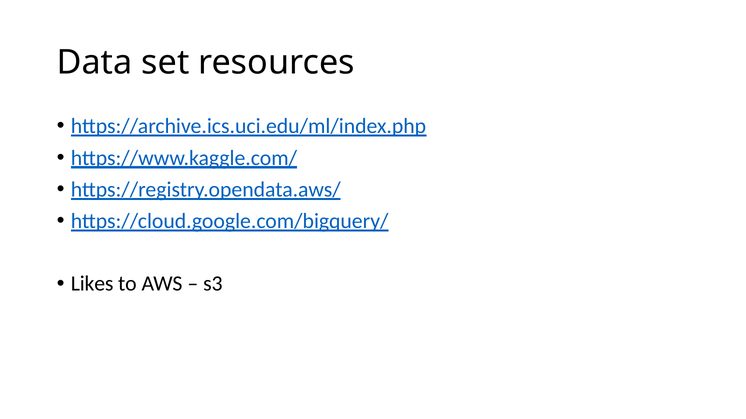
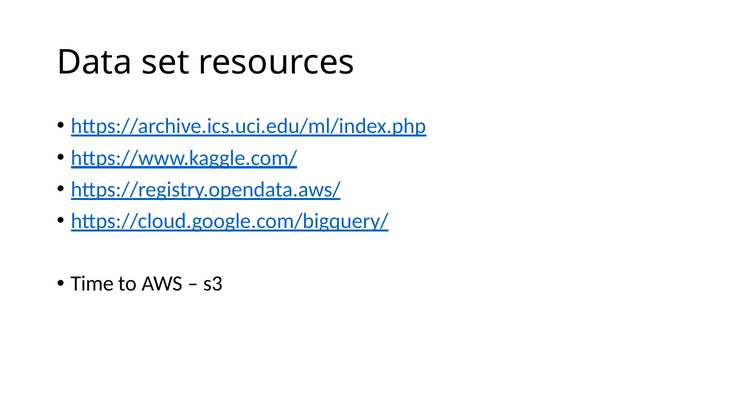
Likes: Likes -> Time (92, 284)
